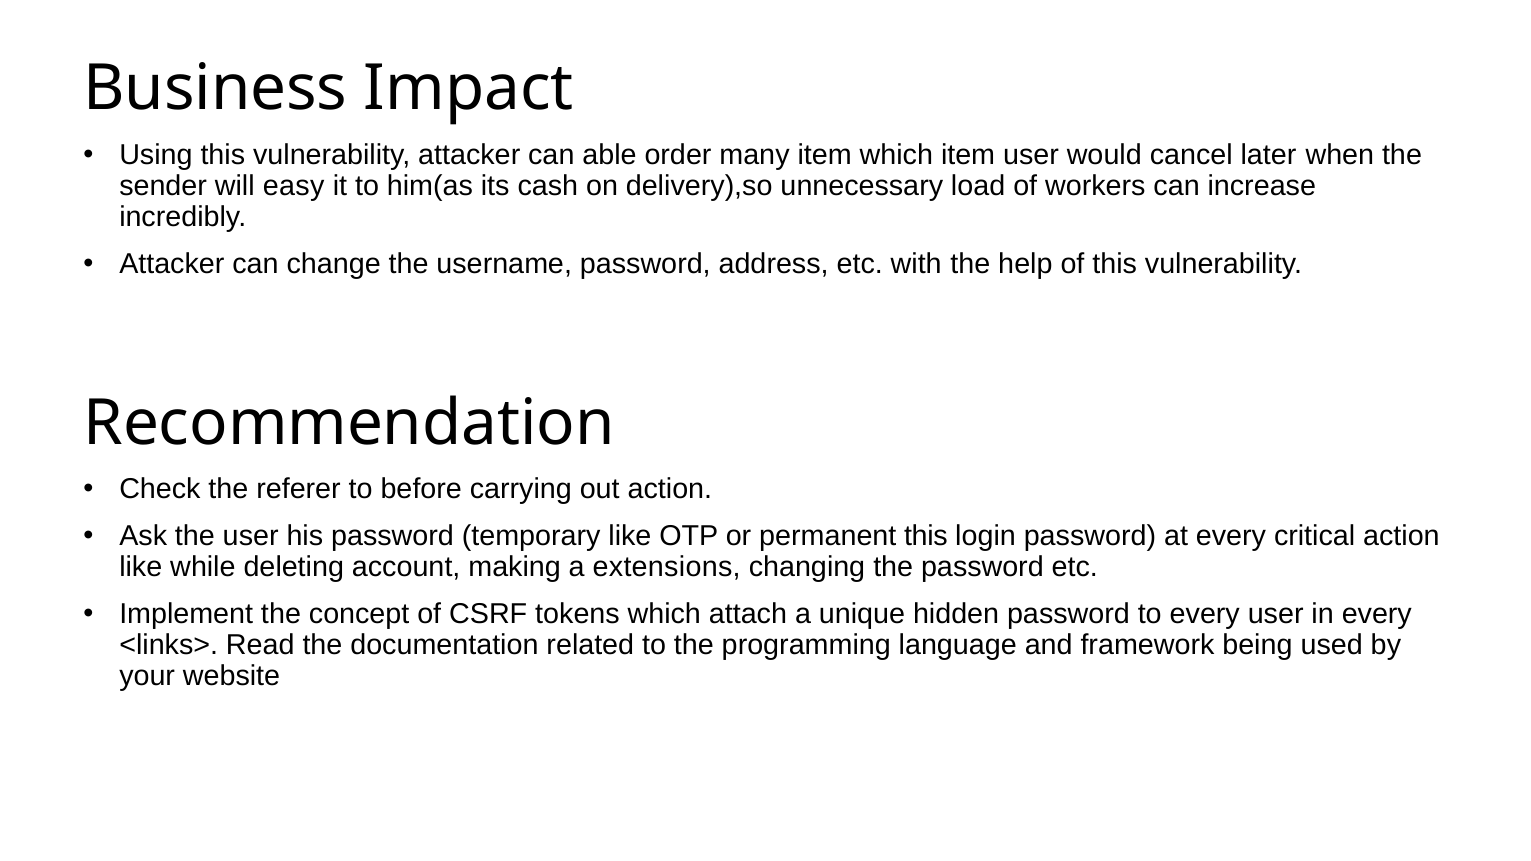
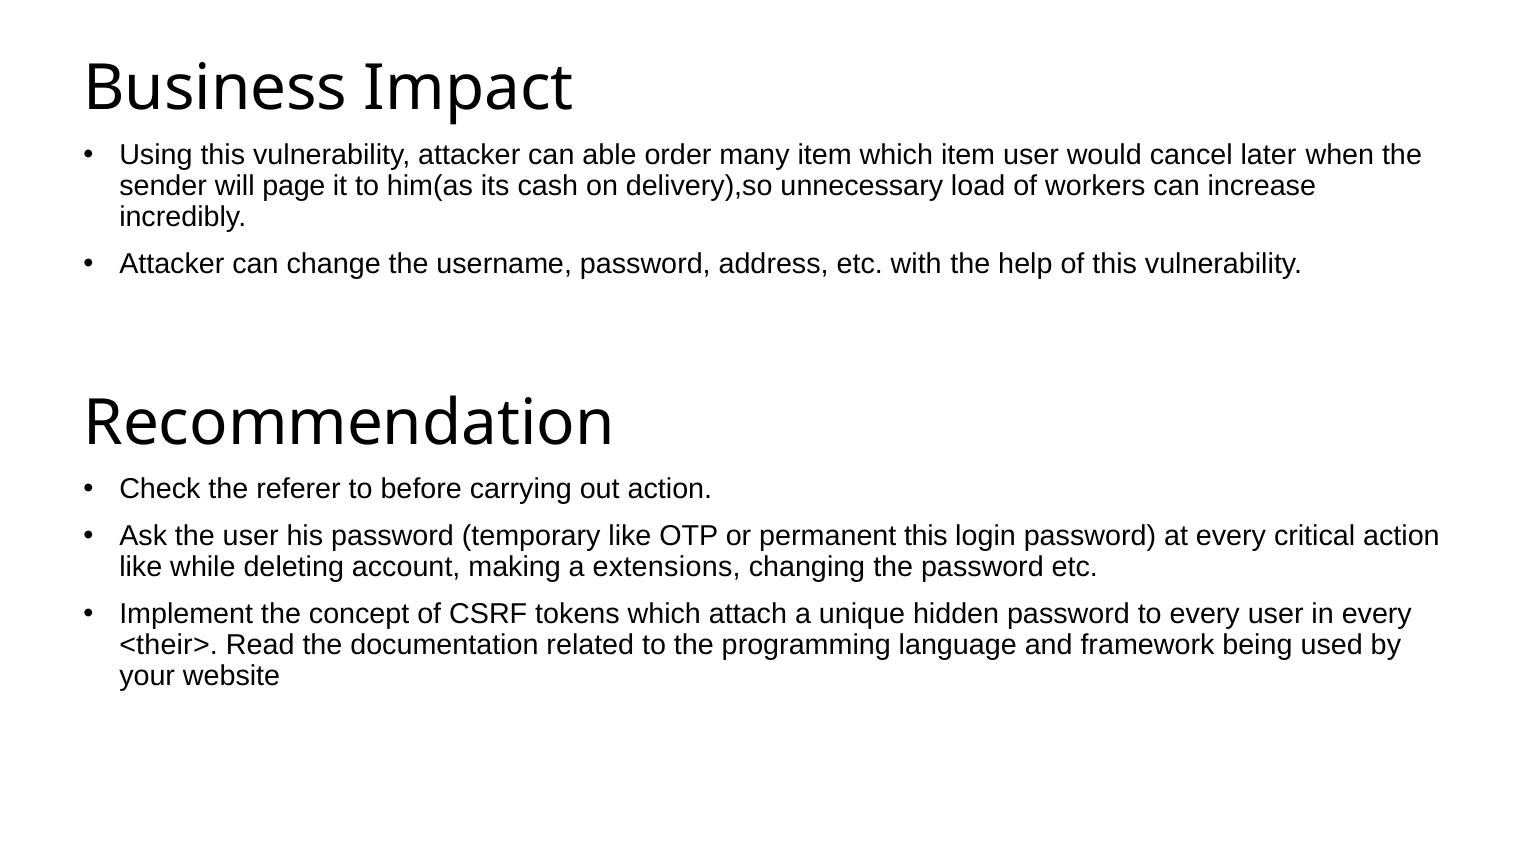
easy: easy -> page (294, 186)
<links>: <links> -> <their> (169, 645)
